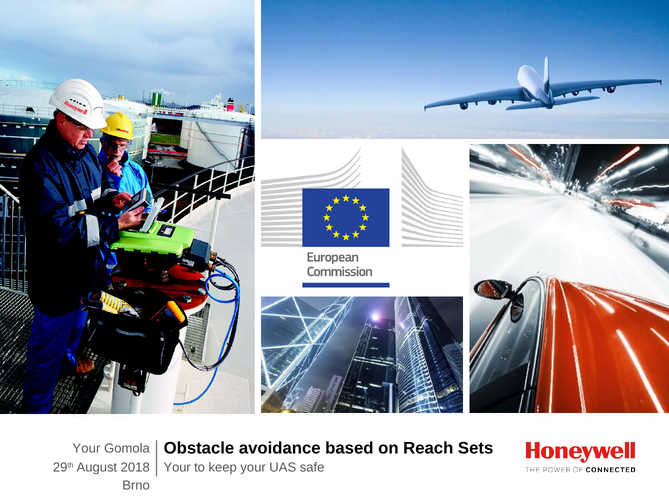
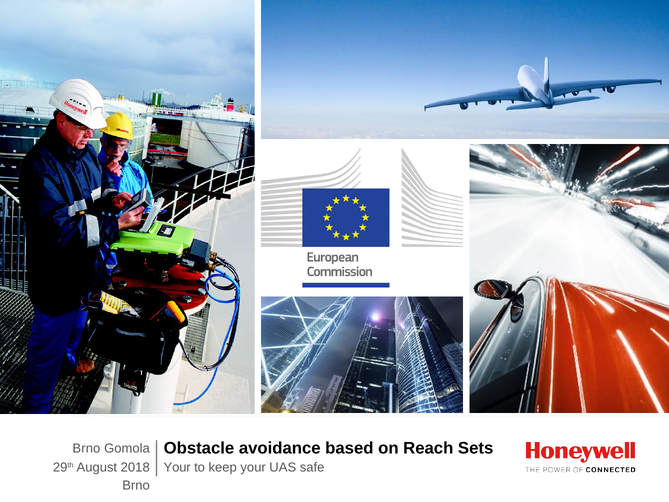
Your: Your -> Brno (86, 448)
